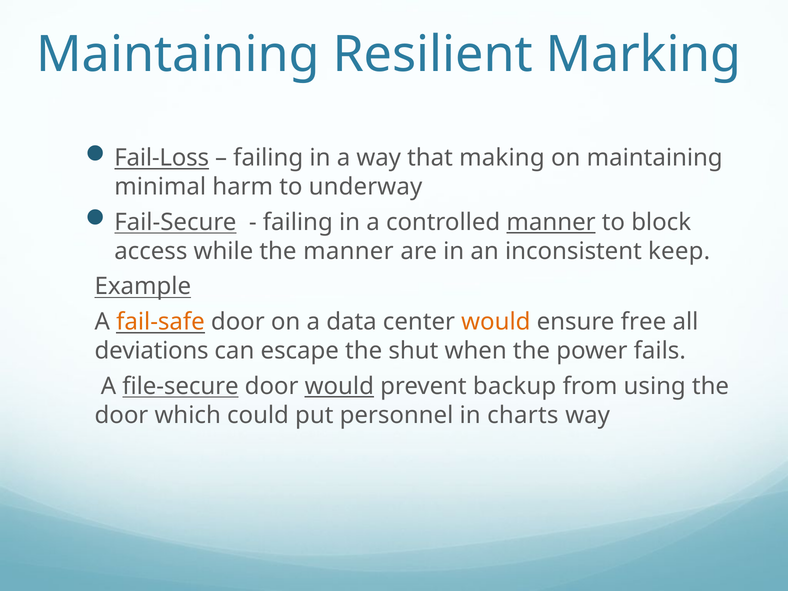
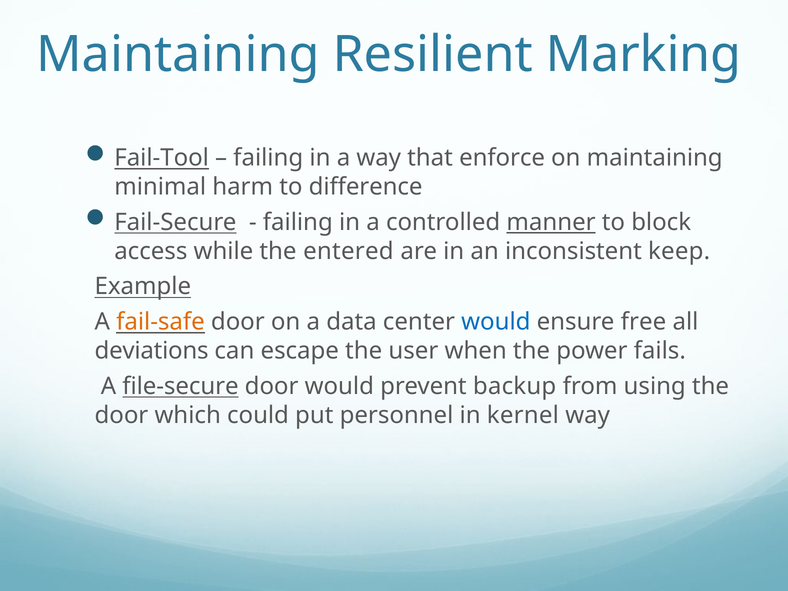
Fail-Loss: Fail-Loss -> Fail-Tool (162, 158)
making: making -> enforce (502, 158)
underway: underway -> difference (366, 187)
the manner: manner -> entered (348, 251)
would colour: orange -> blue (496, 322)
shut: shut -> user (413, 351)
would underline: present -> none (339, 386)
charts: charts -> kernel (523, 415)
